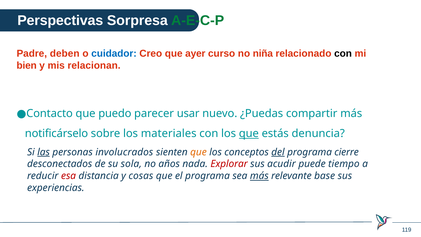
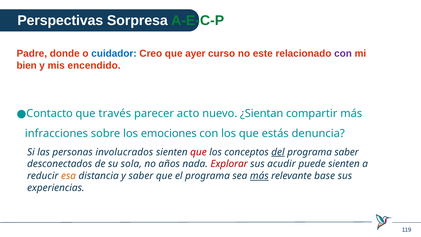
deben: deben -> donde (65, 54)
niña: niña -> este (263, 54)
con colour: black -> purple (343, 54)
relacionan: relacionan -> encendido (94, 65)
puedo: puedo -> través (115, 114)
usar: usar -> acto (188, 114)
¿Puedas: ¿Puedas -> ¿Sientan (262, 114)
notificárselo: notificárselo -> infracciones (56, 134)
materiales: materiales -> emociones (169, 134)
que underline: present -> none (249, 134)
las underline: present -> none (44, 152)
que colour: orange -> red (198, 152)
programa cierre: cierre -> saber (347, 152)
puede tiempo: tiempo -> sienten (344, 164)
esa colour: red -> orange (68, 176)
y cosas: cosas -> saber (141, 176)
